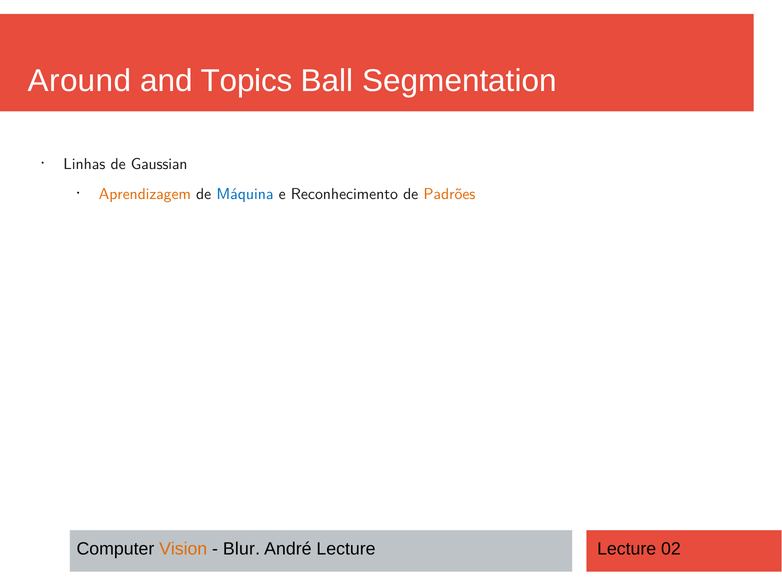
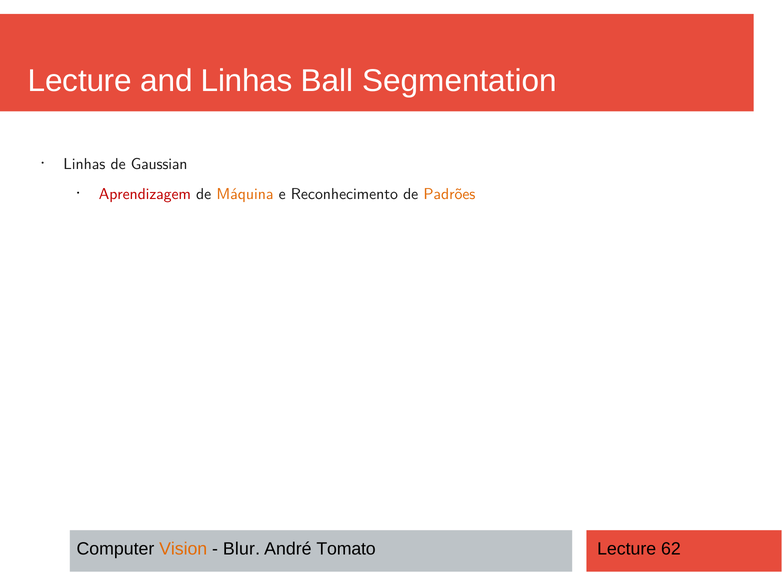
Around: Around -> Lecture (80, 81)
and Topics: Topics -> Linhas (247, 81)
Aprendizagem colour: orange -> red (145, 194)
Máquina colour: blue -> orange (245, 194)
André Lecture: Lecture -> Tomato (346, 550)
02: 02 -> 62 (671, 550)
